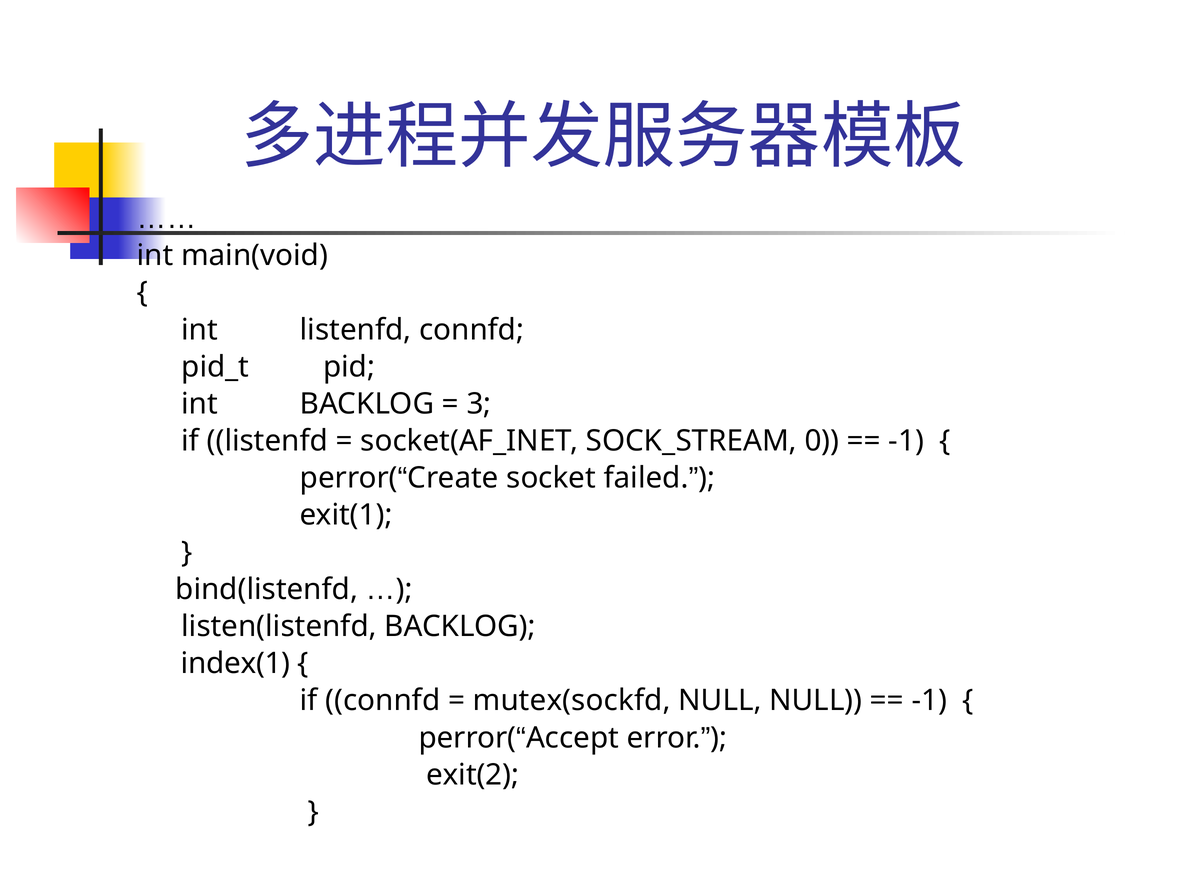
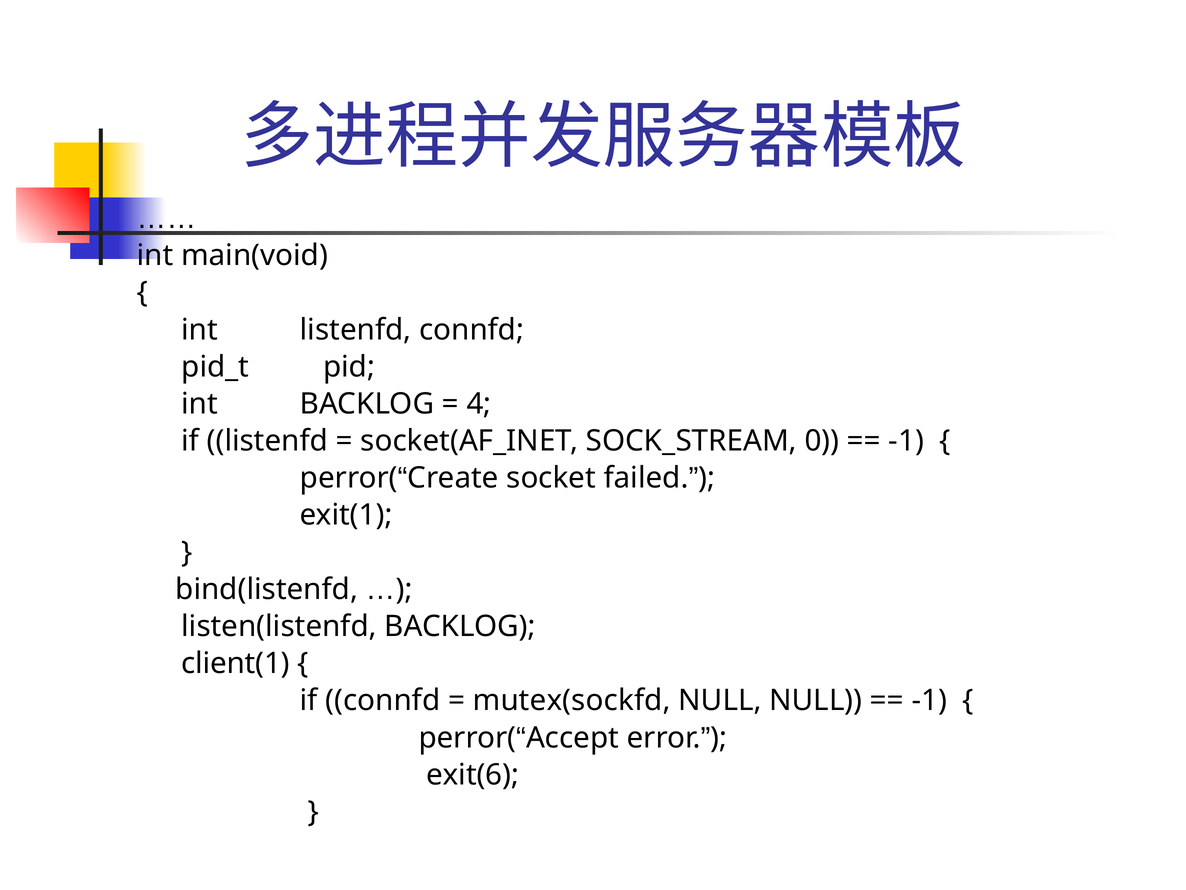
3: 3 -> 4 (479, 404)
index(1: index(1 -> client(1 (236, 663)
exit(2: exit(2 -> exit(6 (473, 774)
